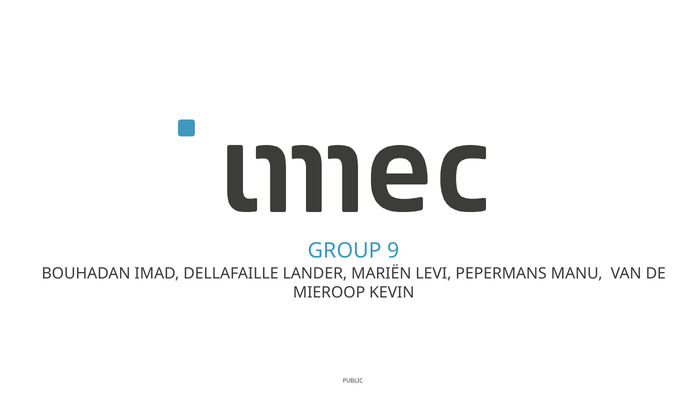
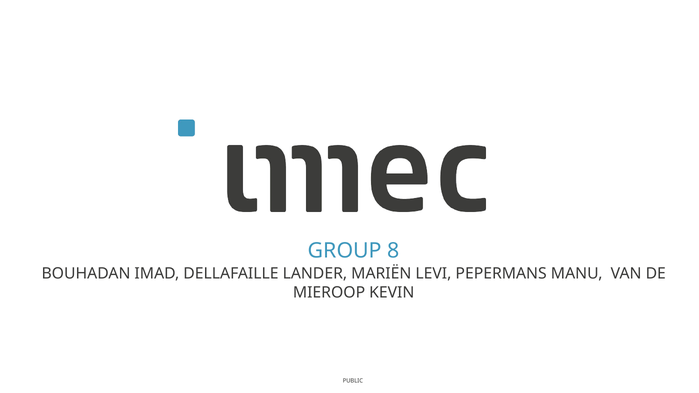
9: 9 -> 8 (393, 251)
